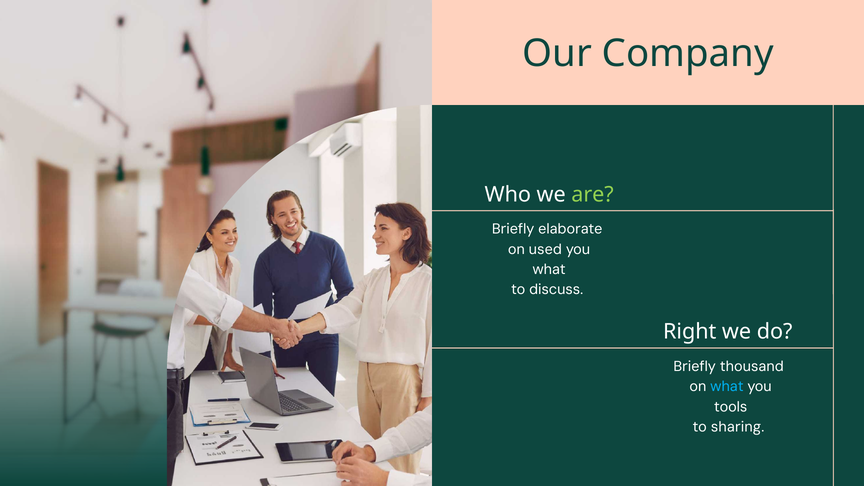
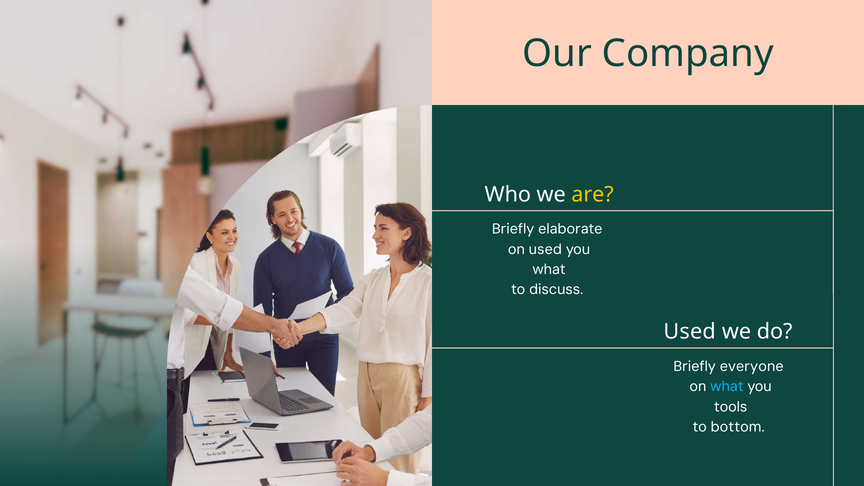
are colour: light green -> yellow (593, 195)
Right: Right -> Used (690, 332)
thousand: thousand -> everyone (752, 366)
sharing: sharing -> bottom (738, 427)
